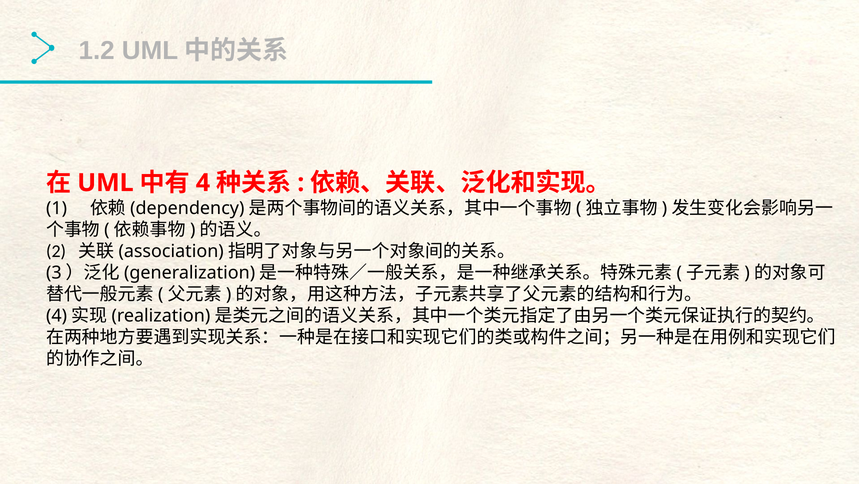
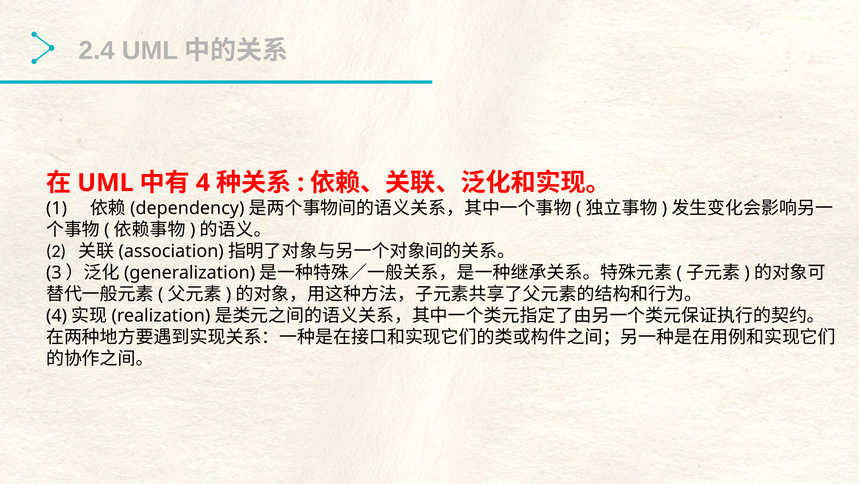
1.2: 1.2 -> 2.4 (97, 51)
